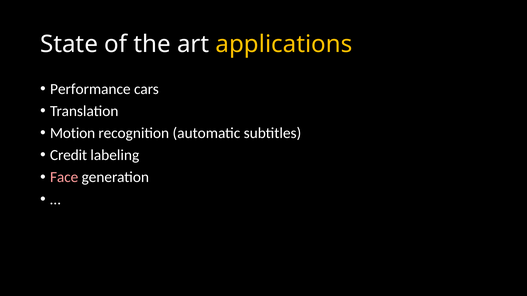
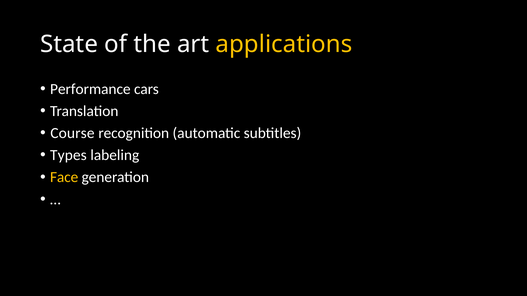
Motion: Motion -> Course (72, 133)
Credit: Credit -> Types (68, 155)
Face colour: pink -> yellow (64, 177)
